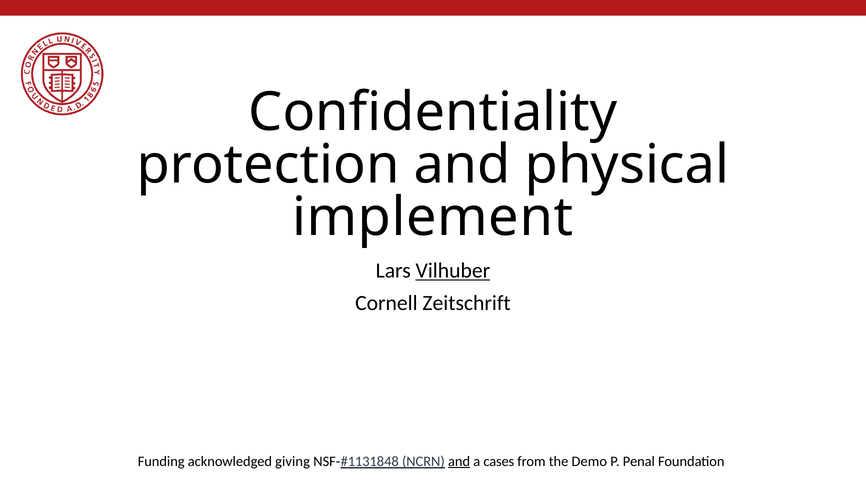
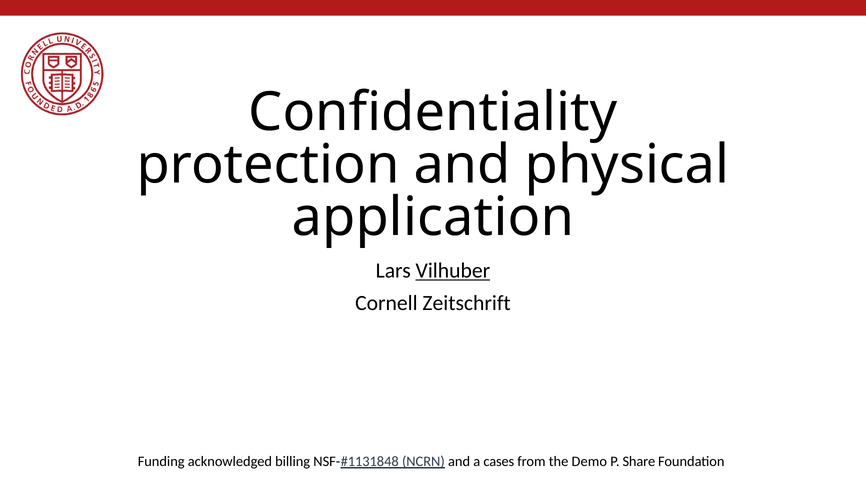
implement: implement -> application (433, 218)
giving: giving -> billing (293, 461)
and underline: present -> none (459, 461)
Penal: Penal -> Share (639, 461)
